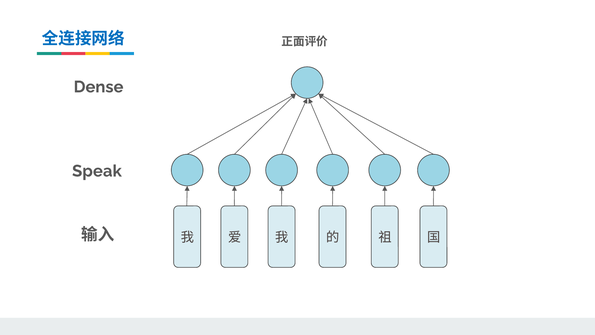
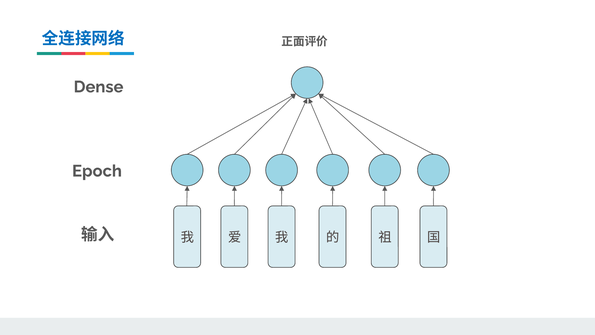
Speak: Speak -> Epoch (97, 171)
